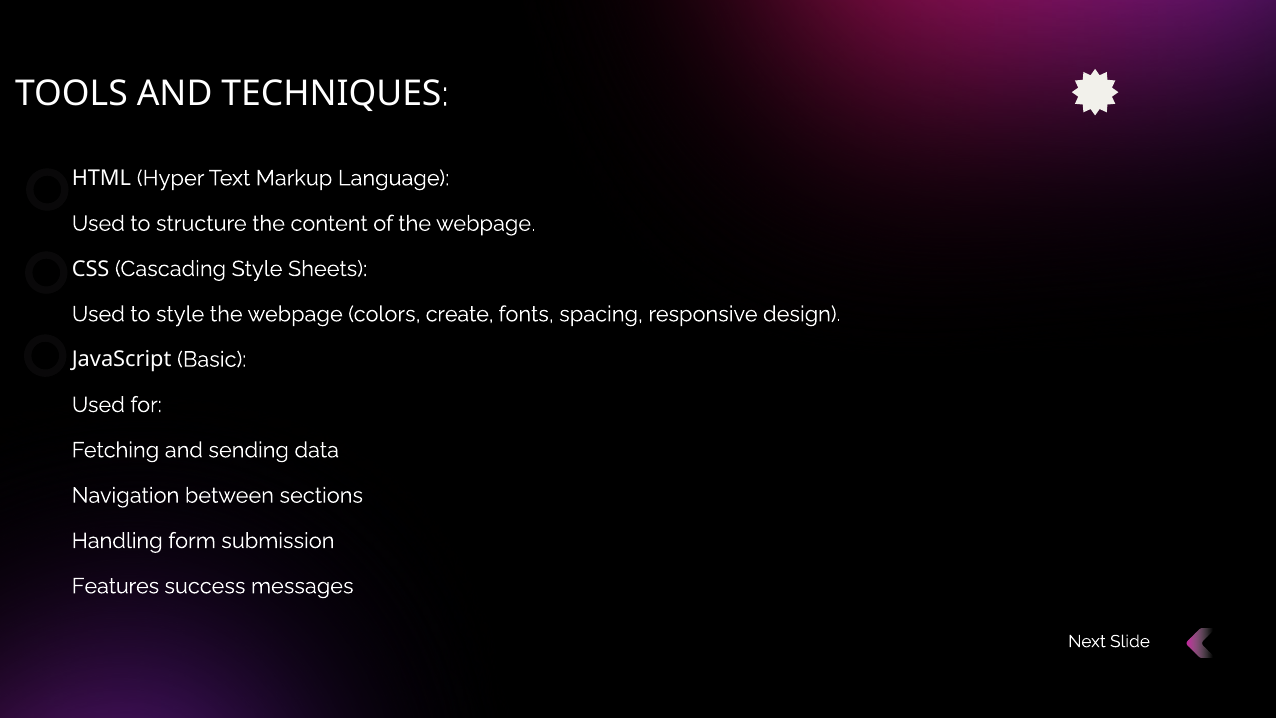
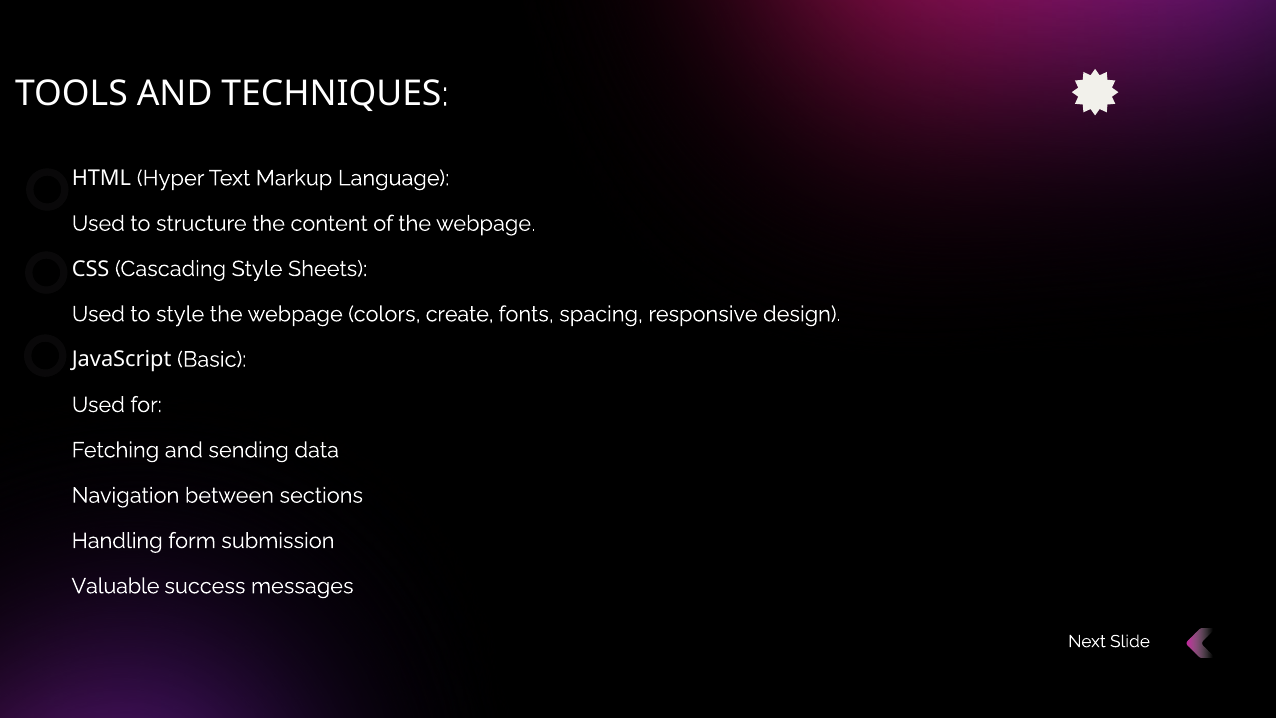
Features: Features -> Valuable (115, 586)
